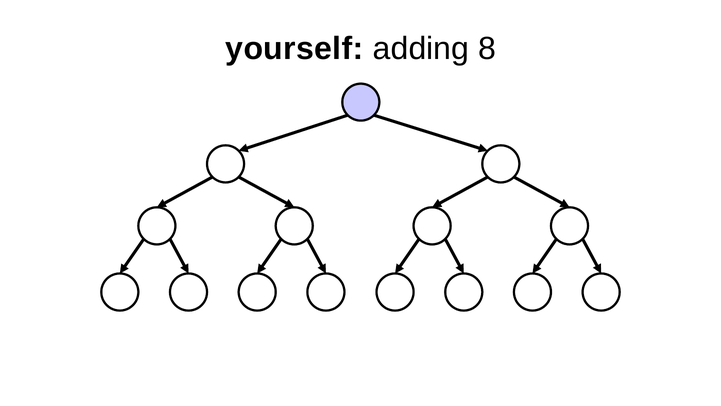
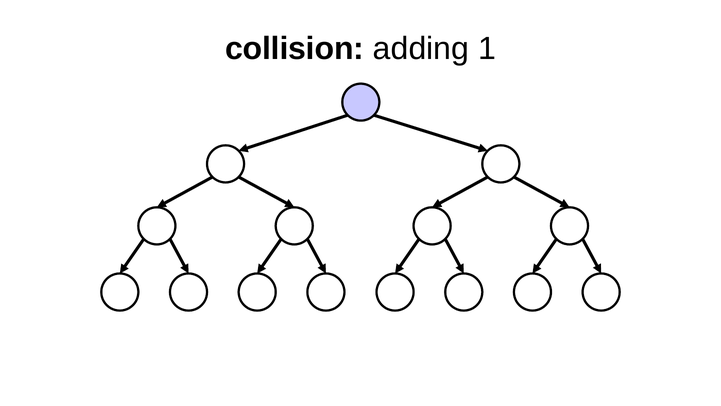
yourself: yourself -> collision (295, 49)
adding 8: 8 -> 1 (487, 49)
